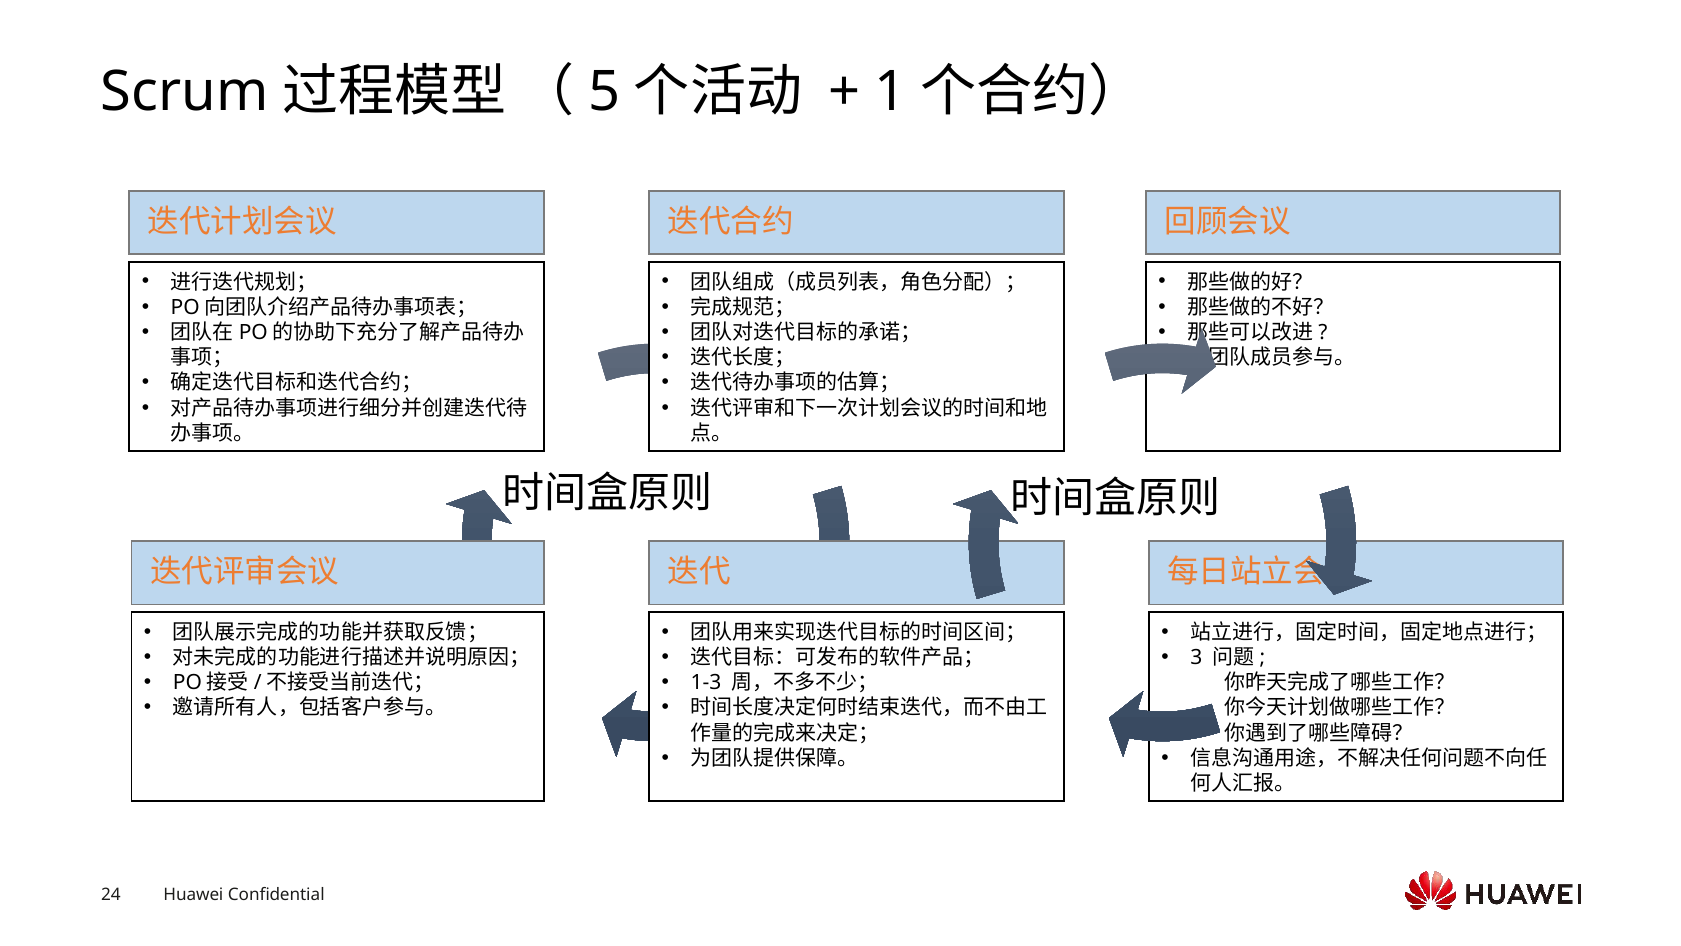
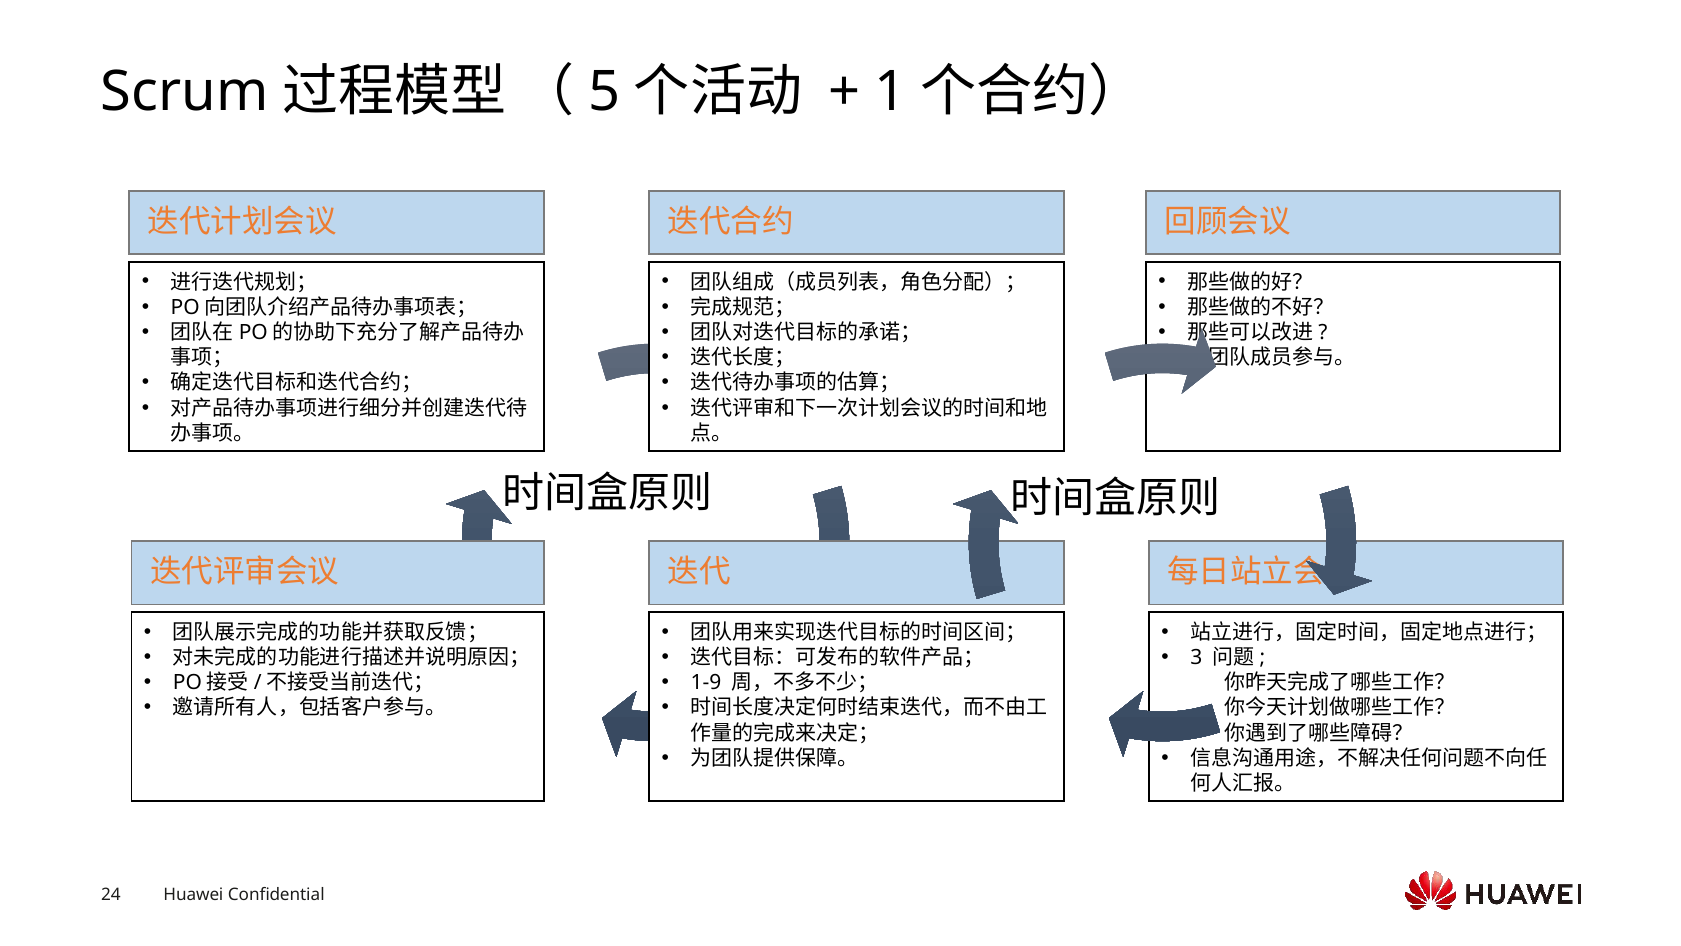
1-3: 1-3 -> 1-9 (706, 682)
